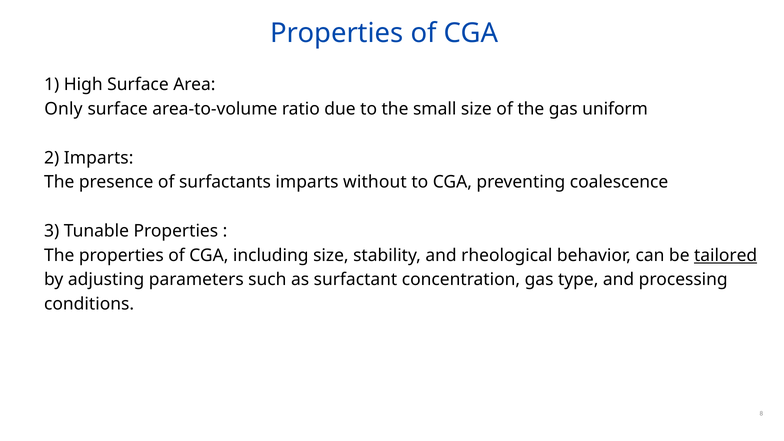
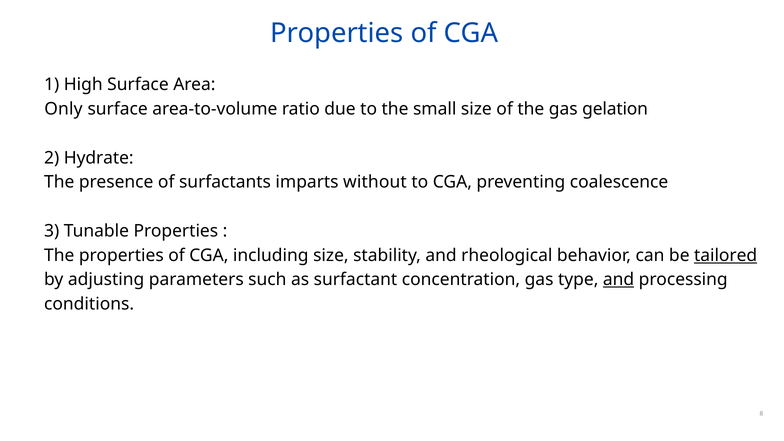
uniform: uniform -> gelation (615, 109)
2 Imparts: Imparts -> Hydrate (99, 158)
and underline: none -> present (619, 280)
